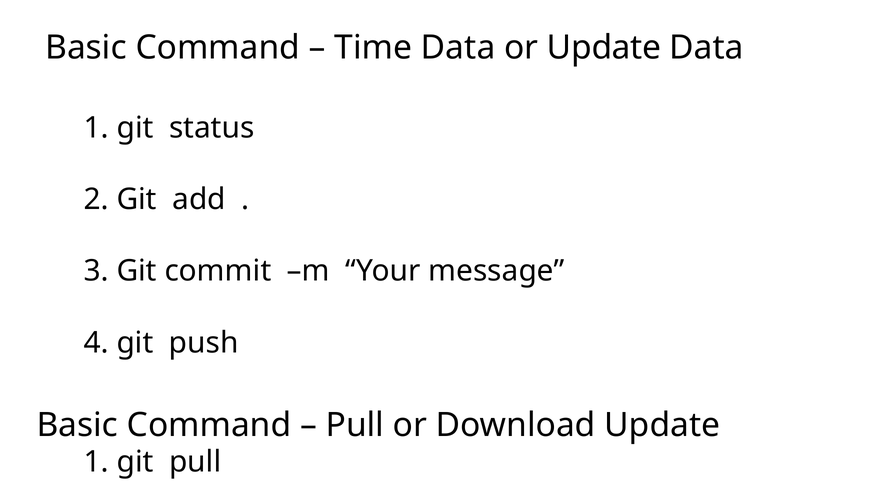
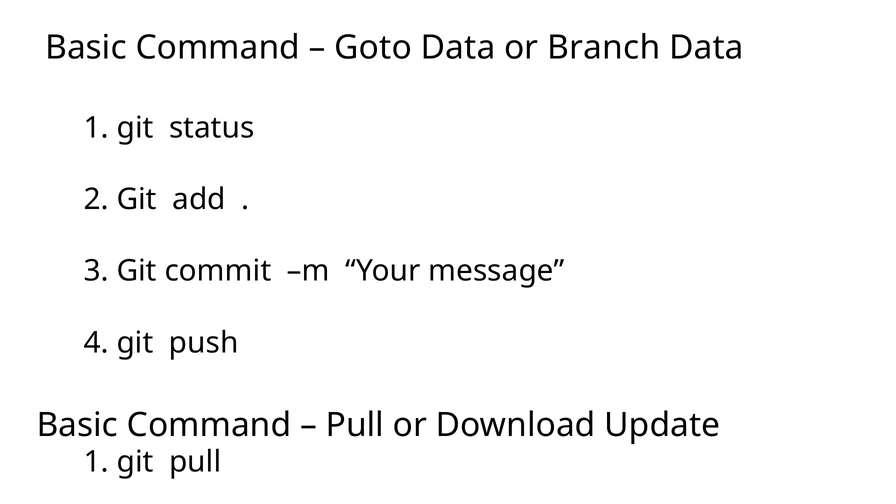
Time: Time -> Goto (373, 48)
or Update: Update -> Branch (604, 48)
